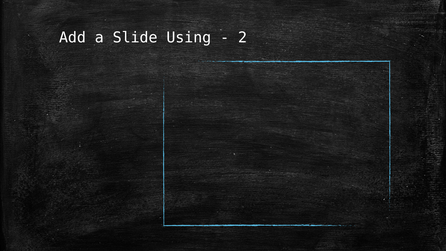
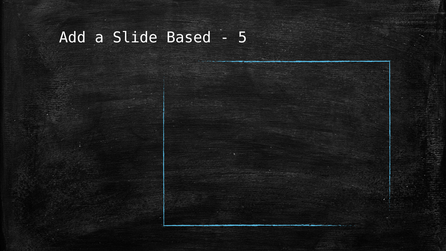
Using: Using -> Based (189, 38)
2: 2 -> 5 (243, 38)
